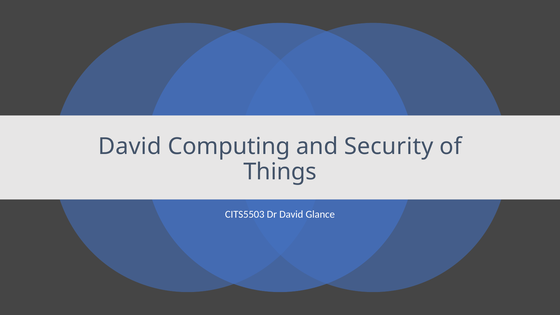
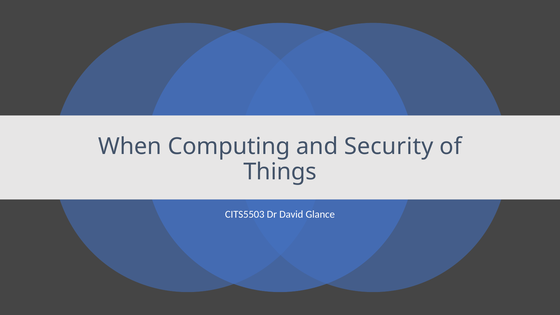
David: David -> When (130, 147)
